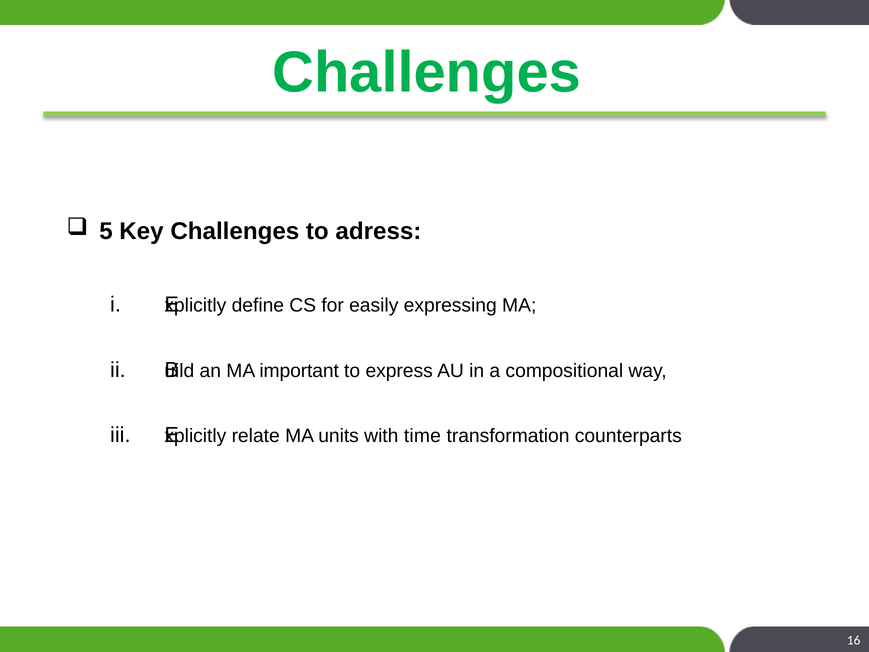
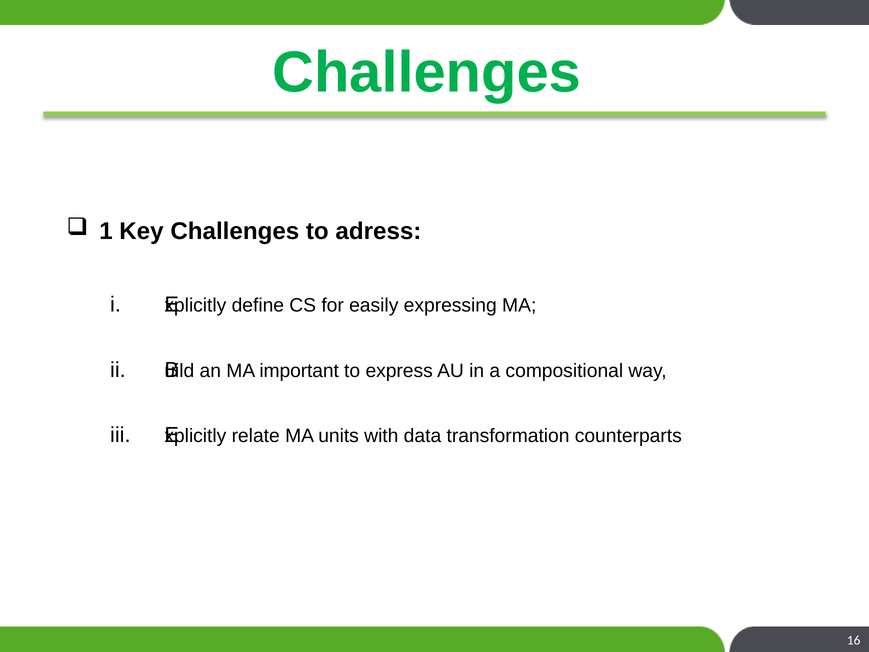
5: 5 -> 1 (106, 231)
time: time -> data (423, 436)
